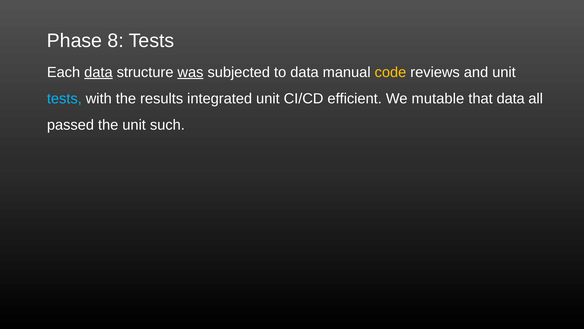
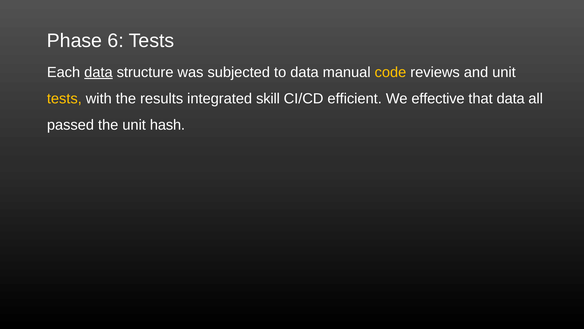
8: 8 -> 6 (116, 41)
was underline: present -> none (190, 72)
tests colour: light blue -> yellow (64, 98)
integrated unit: unit -> skill (268, 98)
mutable: mutable -> effective (438, 98)
such: such -> hash (167, 125)
